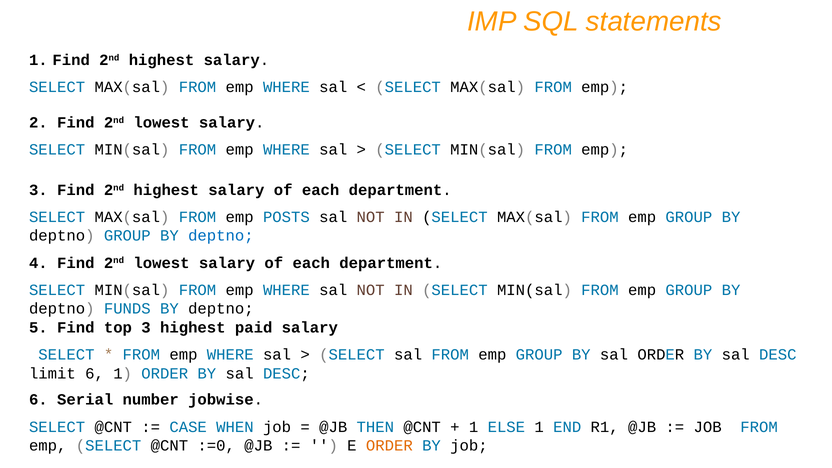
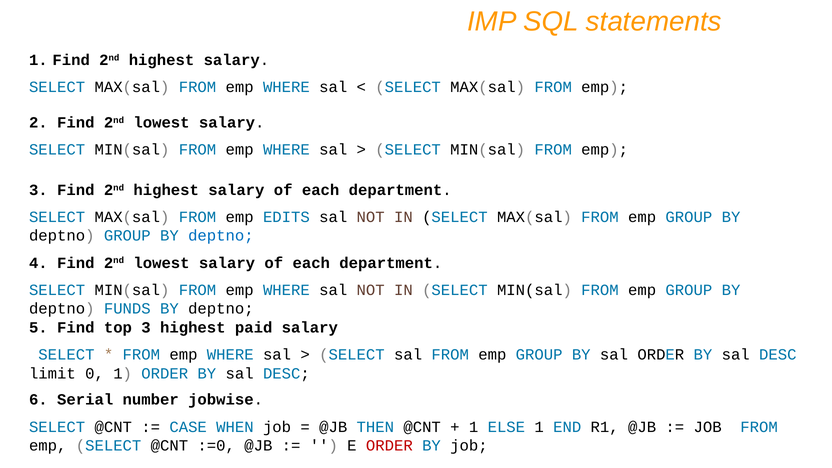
POSTS: POSTS -> EDITS (286, 217)
limit 6: 6 -> 0 (95, 373)
ORDER colour: orange -> red (389, 446)
